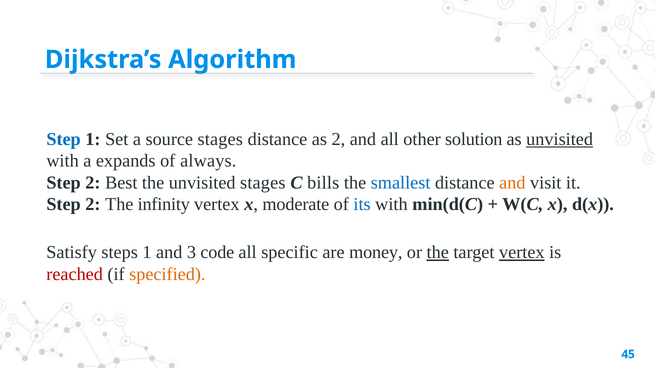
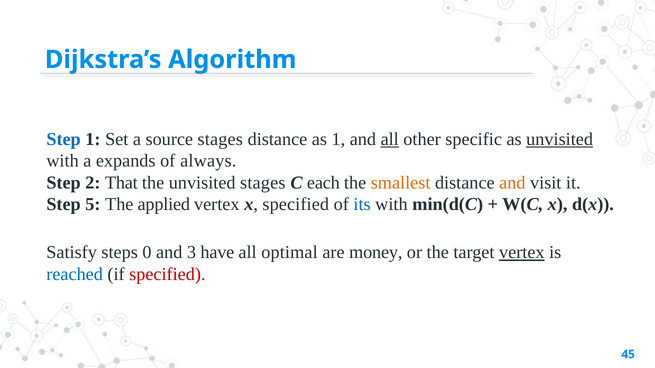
as 2: 2 -> 1 (338, 139)
all underline: none -> present (390, 139)
solution: solution -> specific (474, 139)
Best: Best -> That (121, 183)
bills: bills -> each (323, 183)
smallest colour: blue -> orange (401, 183)
2: 2 -> 5 (93, 205)
infinity: infinity -> applied (164, 205)
x moderate: moderate -> specified (296, 205)
steps 1: 1 -> 0 (147, 253)
code: code -> have (217, 253)
specific: specific -> optimal (289, 253)
the underline: present -> none (438, 253)
reached colour: red -> blue (75, 275)
specified colour: orange -> red (167, 275)
